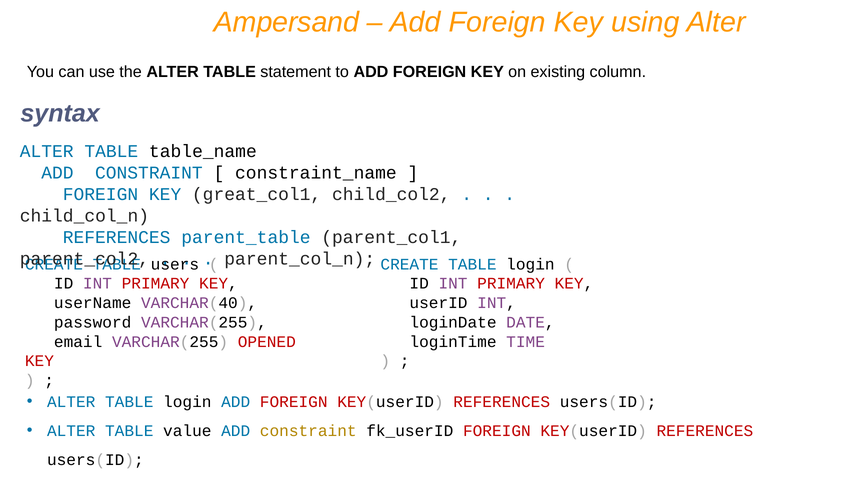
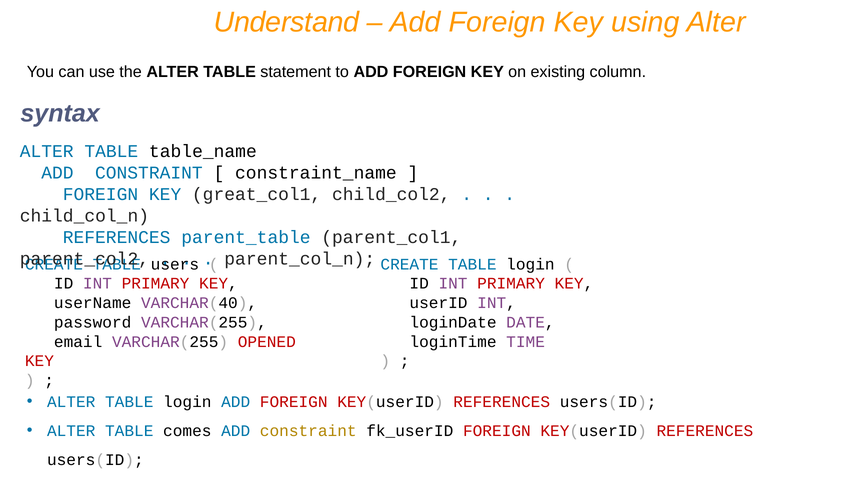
Ampersand: Ampersand -> Understand (287, 22)
value: value -> comes (187, 431)
